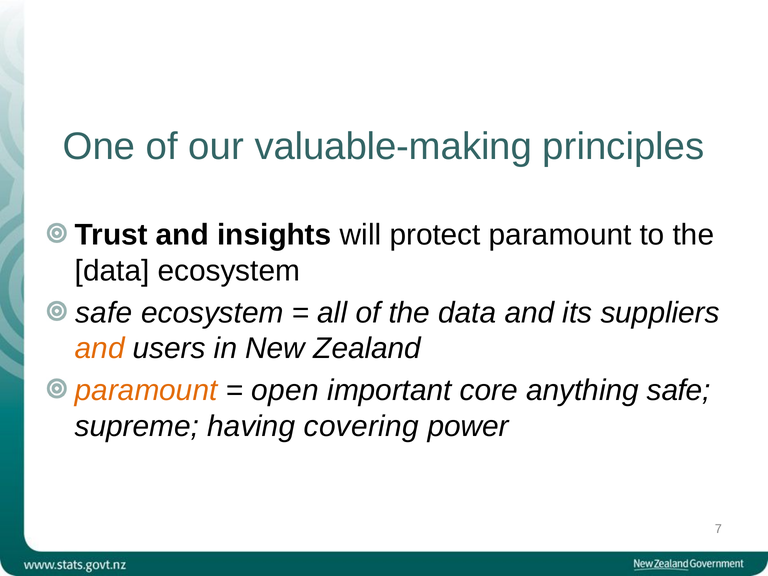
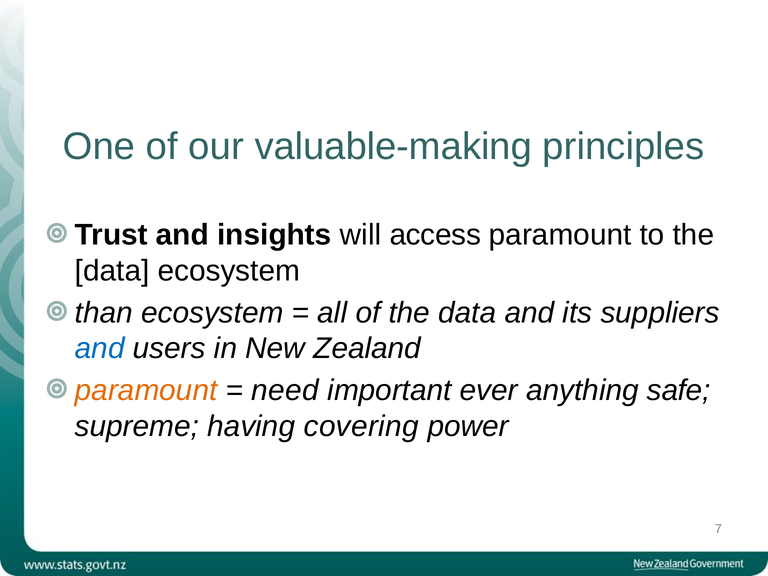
protect: protect -> access (435, 235)
safe: safe -> than (104, 313)
and colour: orange -> blue (100, 349)
open: open -> need (285, 390)
core: core -> ever (489, 390)
